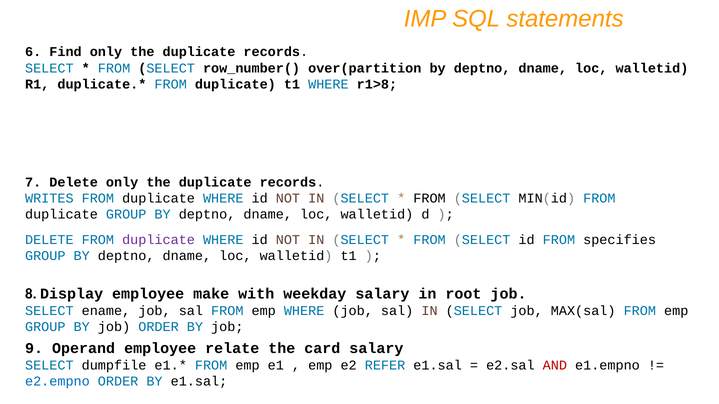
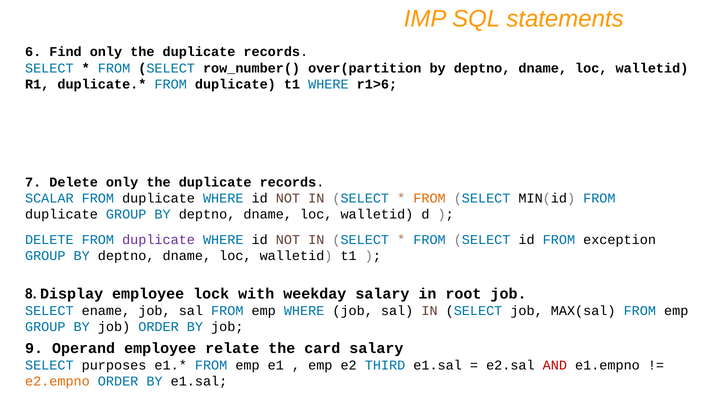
r1>8: r1>8 -> r1>6 (377, 84)
WRITES: WRITES -> SCALAR (49, 198)
FROM colour: black -> orange (430, 198)
specifies: specifies -> exception (620, 240)
make: make -> lock (211, 294)
dumpfile: dumpfile -> purposes (114, 366)
REFER: REFER -> THIRD (385, 366)
e2.empno colour: blue -> orange (57, 382)
